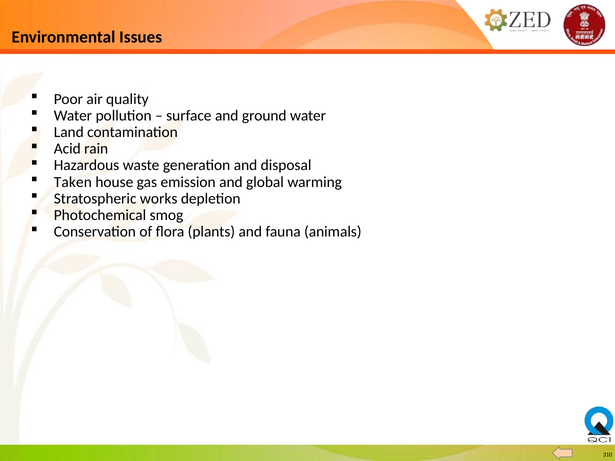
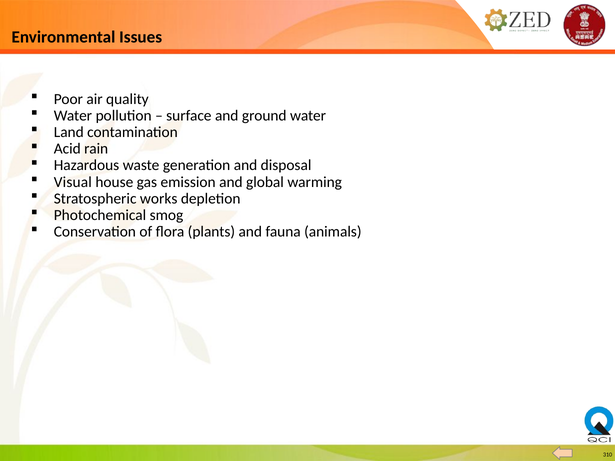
Taken: Taken -> Visual (73, 182)
